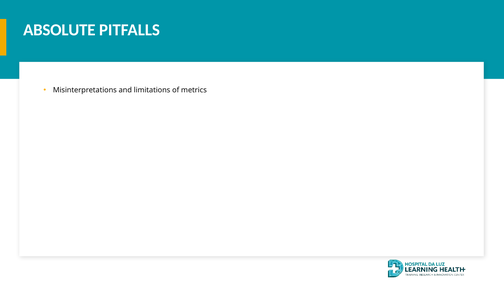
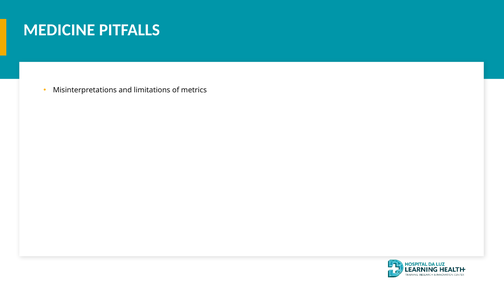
ABSOLUTE: ABSOLUTE -> MEDICINE (59, 30)
